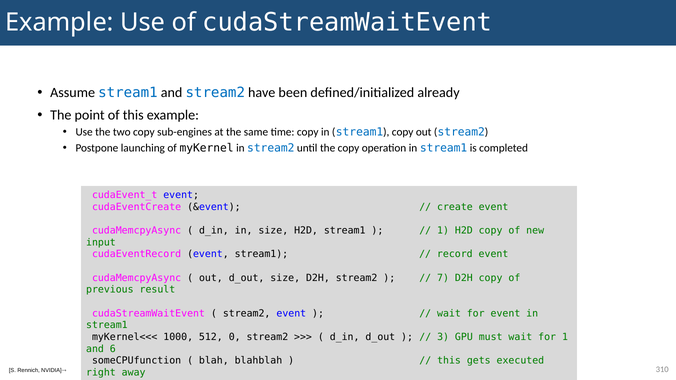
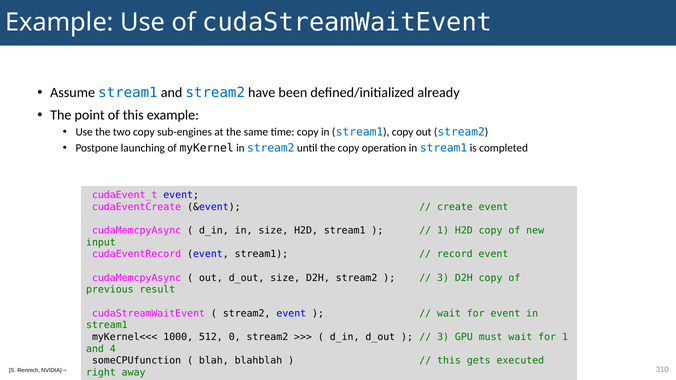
7: 7 -> 3 (443, 278)
6: 6 -> 4 (113, 349)
